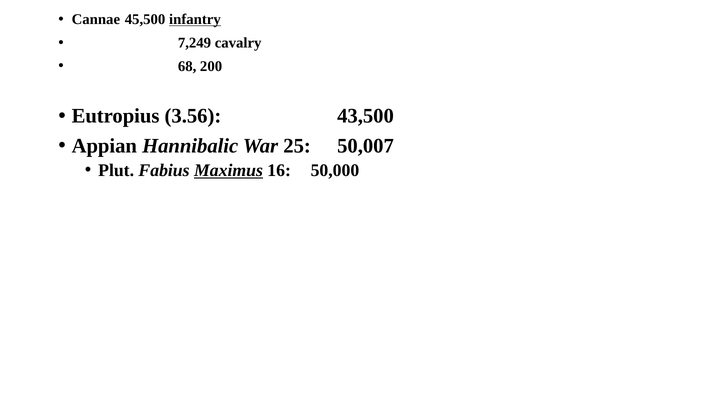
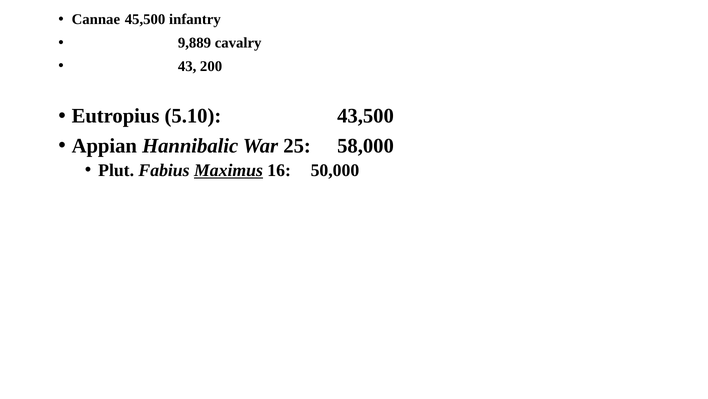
infantry underline: present -> none (195, 19)
7,249: 7,249 -> 9,889 (194, 43)
68: 68 -> 43 (187, 66)
3.56: 3.56 -> 5.10 (193, 116)
50,007: 50,007 -> 58,000 (366, 145)
